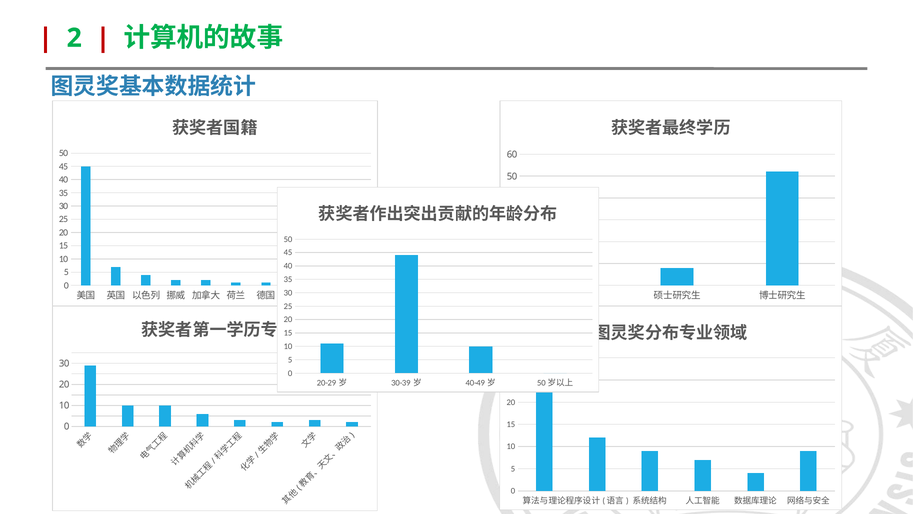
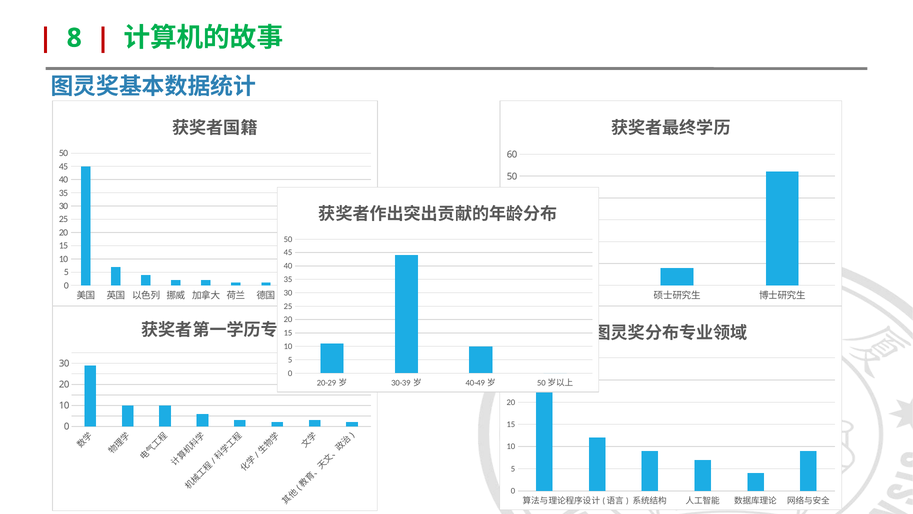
2: 2 -> 8 (74, 38)
